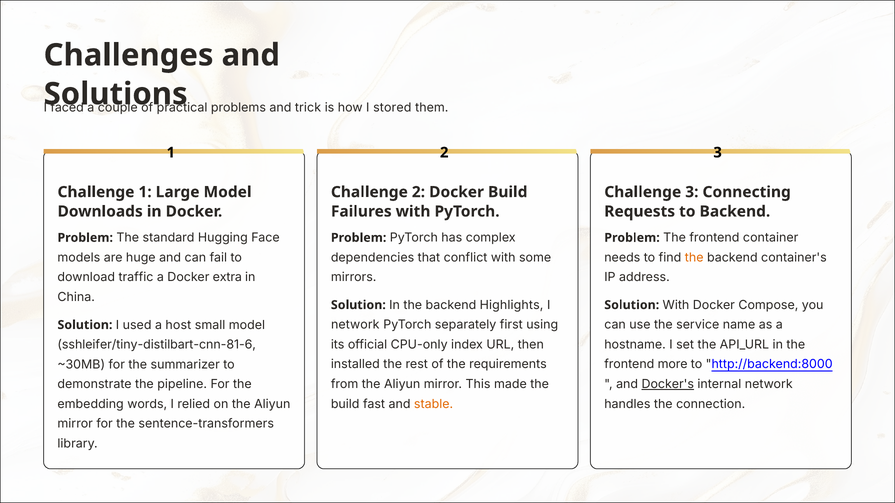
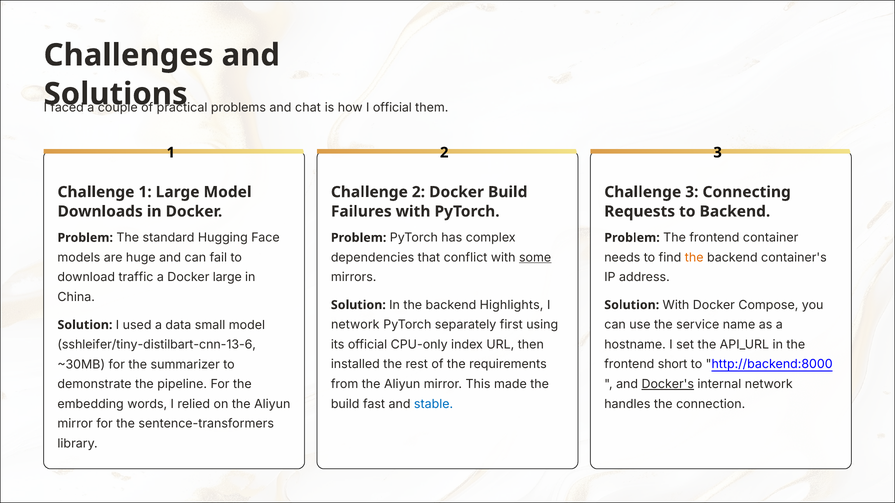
trick: trick -> chat (308, 108)
I stored: stored -> official (392, 108)
some underline: none -> present (535, 258)
Docker extra: extra -> large (227, 278)
host: host -> data (178, 325)
sshleifer/tiny-distilbart-cnn-81-6: sshleifer/tiny-distilbart-cnn-81-6 -> sshleifer/tiny-distilbart-cnn-13-6 (157, 345)
more: more -> short (673, 365)
stable colour: orange -> blue (434, 404)
